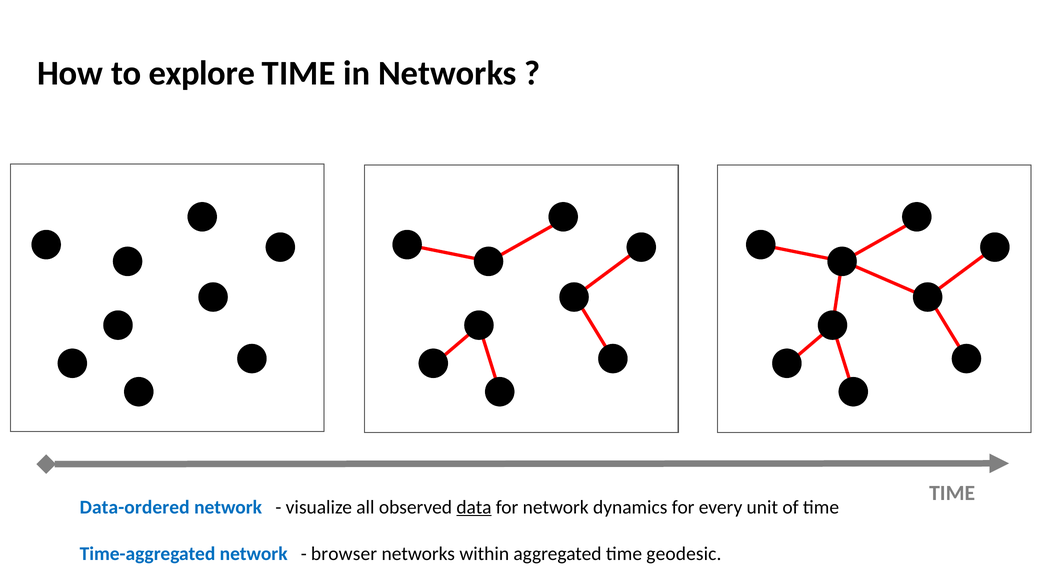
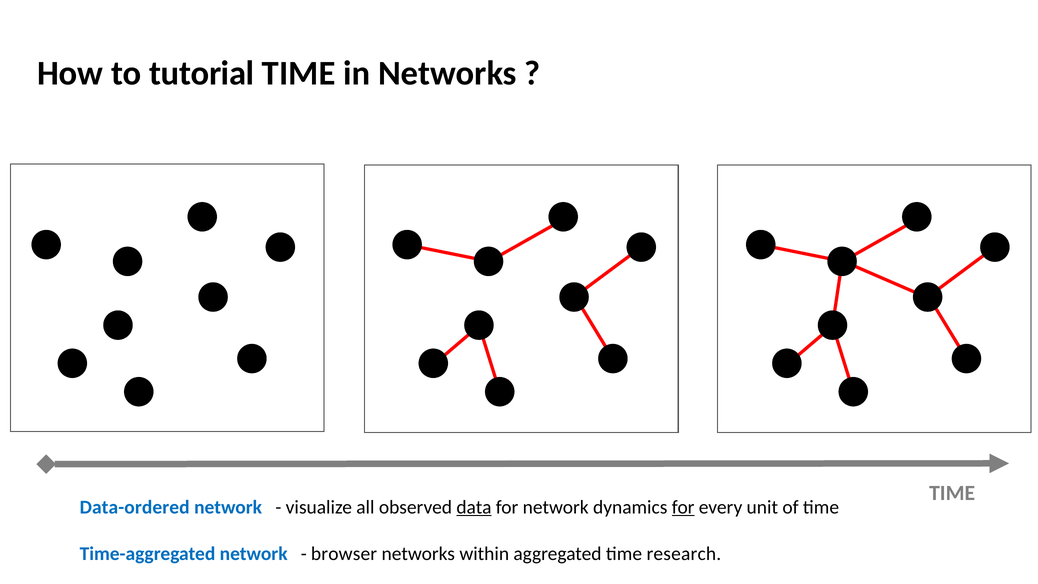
explore: explore -> tutorial (202, 73)
for underline: none -> present (683, 507)
geodesic: geodesic -> research (684, 554)
